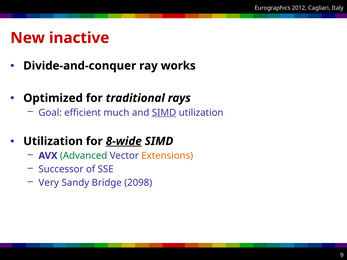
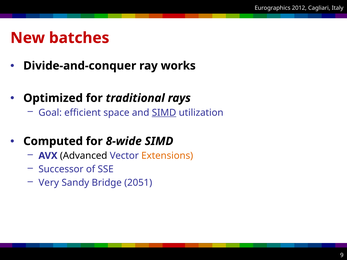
inactive: inactive -> batches (79, 38)
much: much -> space (116, 113)
Utilization: Utilization -> Computed (53, 141)
8-wide underline: present -> none (124, 141)
Advanced colour: green -> black (84, 156)
2098: 2098 -> 2051 (138, 183)
